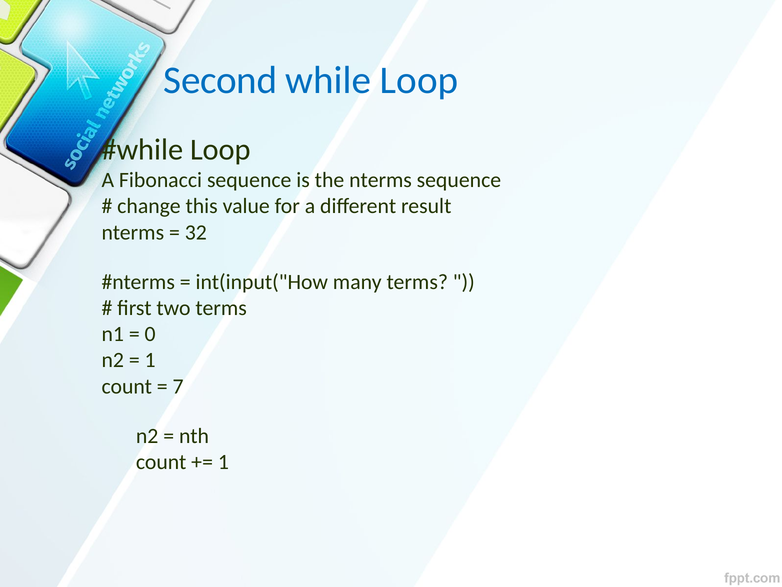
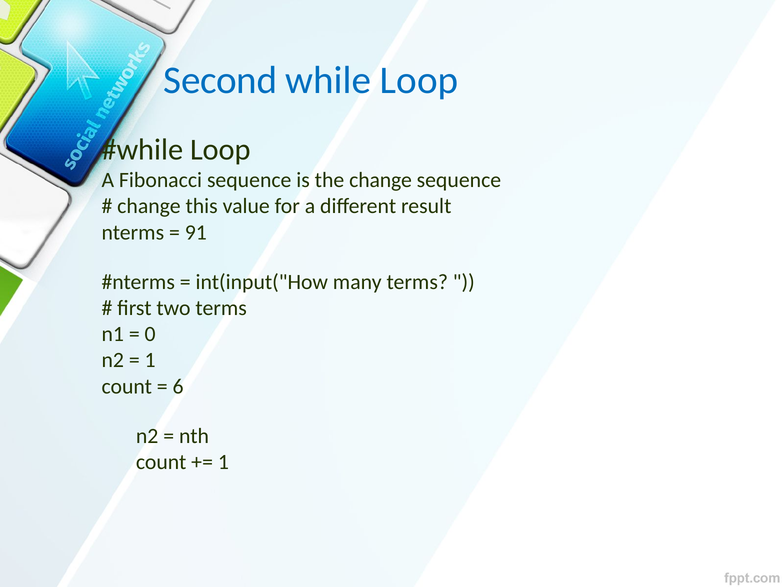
the nterms: nterms -> change (381, 180)
32: 32 -> 91 (196, 232)
7: 7 -> 6 (178, 386)
